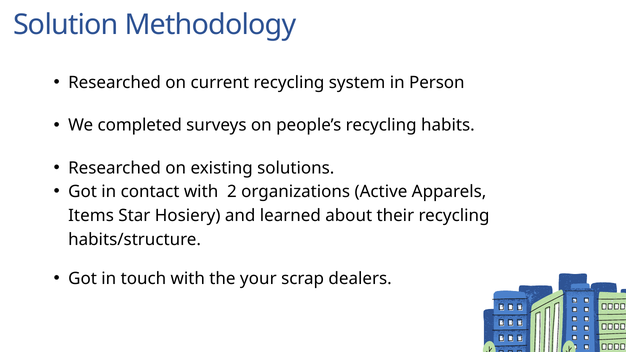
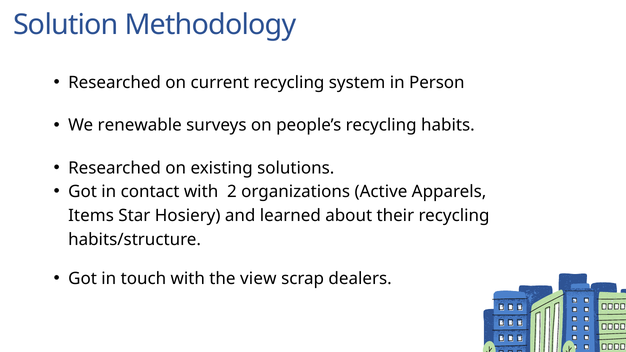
completed: completed -> renewable (140, 125)
your: your -> view (258, 279)
